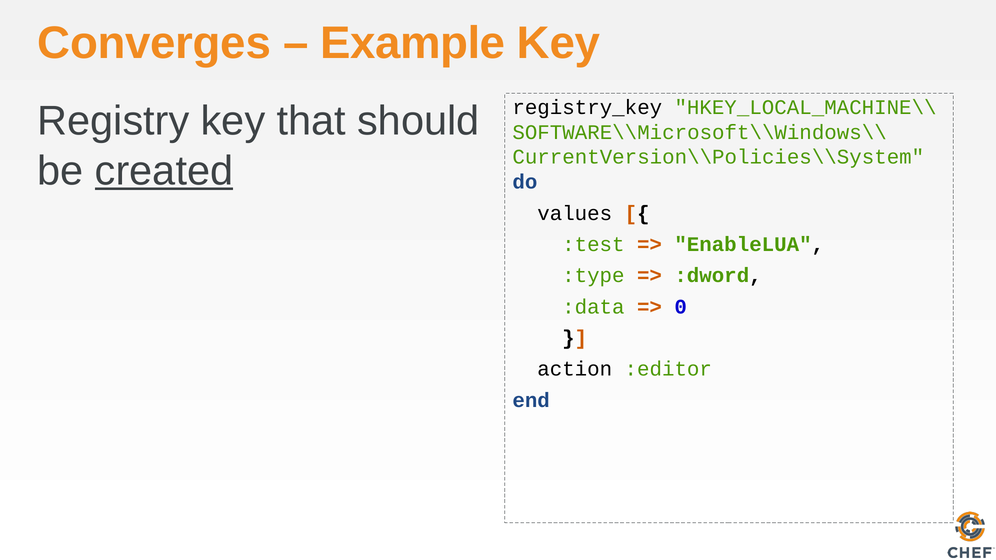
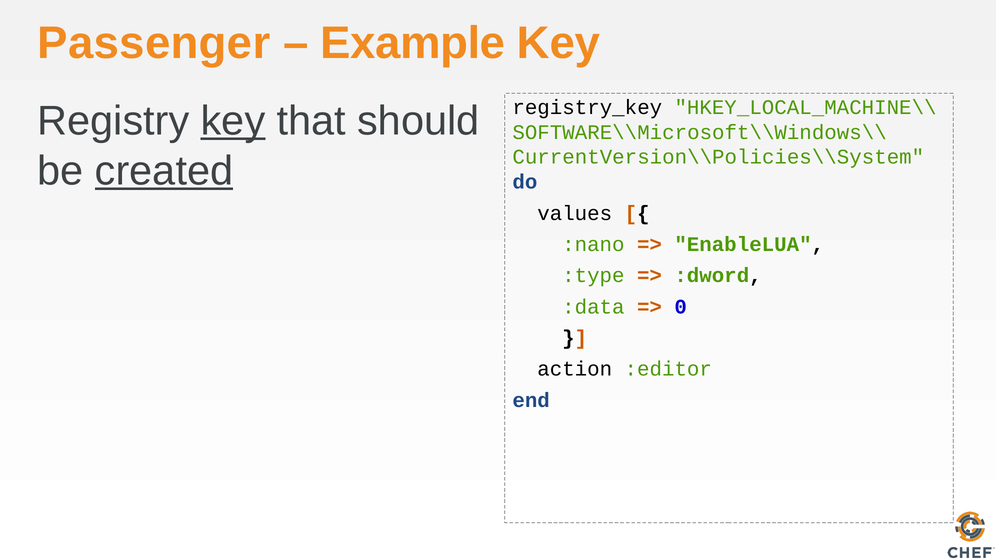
Converges: Converges -> Passenger (154, 43)
key underline: none -> present (233, 121)
:test: :test -> :nano (593, 244)
